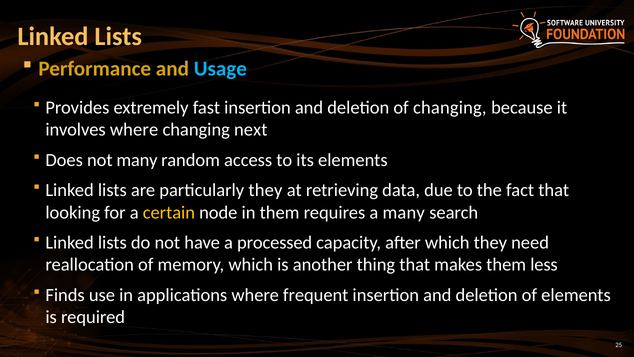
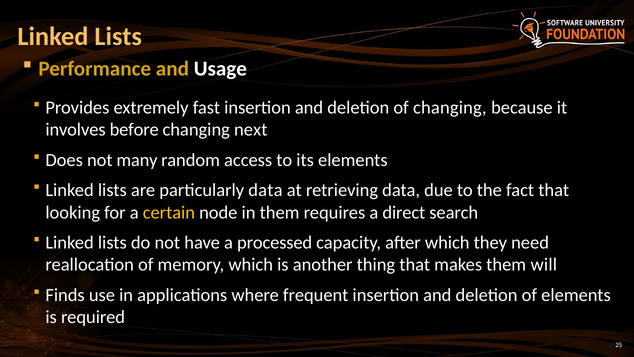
Usage colour: light blue -> white (220, 69)
involves where: where -> before (134, 130)
particularly they: they -> data (265, 190)
a many: many -> direct (404, 212)
less: less -> will (544, 265)
